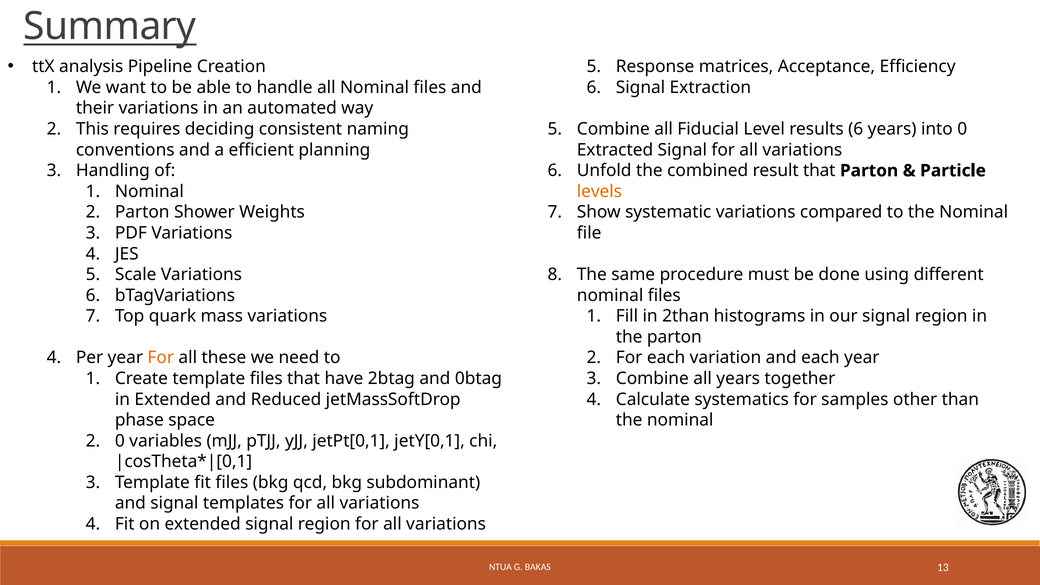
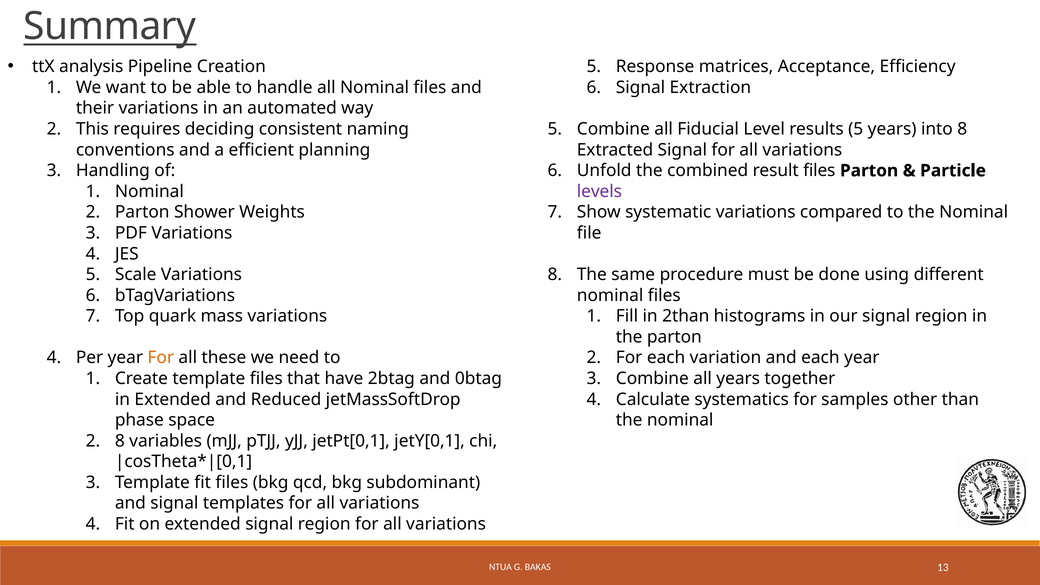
results 6: 6 -> 5 (856, 129)
into 0: 0 -> 8 (962, 129)
result that: that -> files (819, 171)
levels colour: orange -> purple (599, 191)
0: 0 -> 8 (120, 441)
